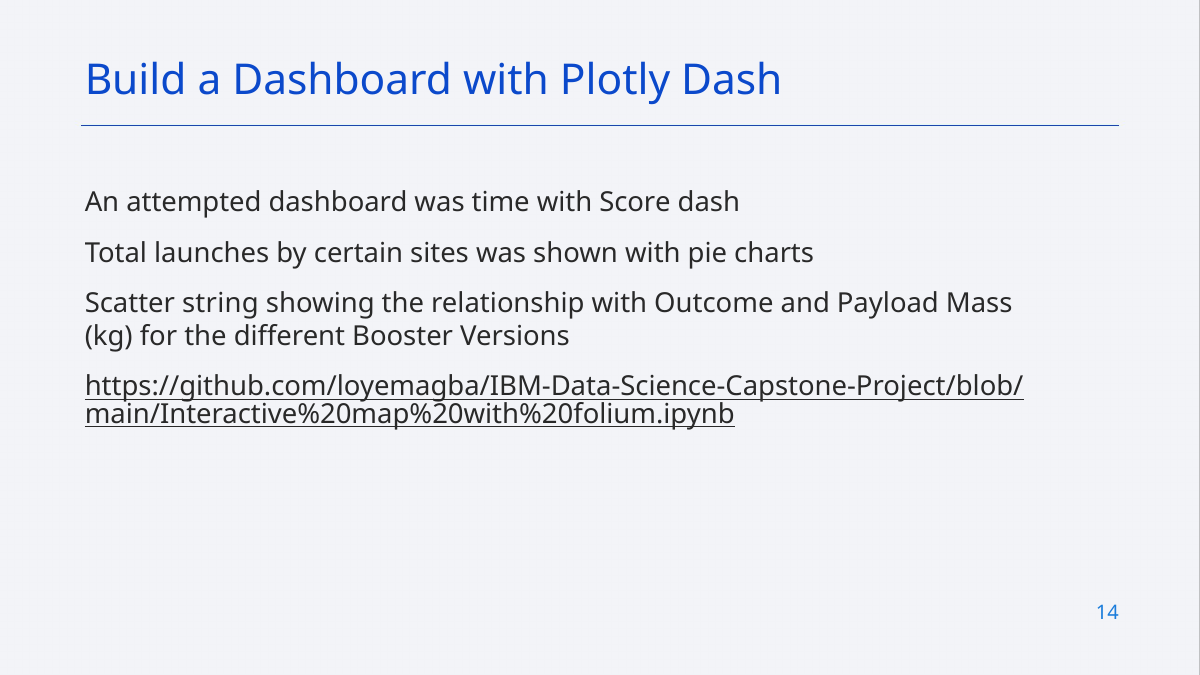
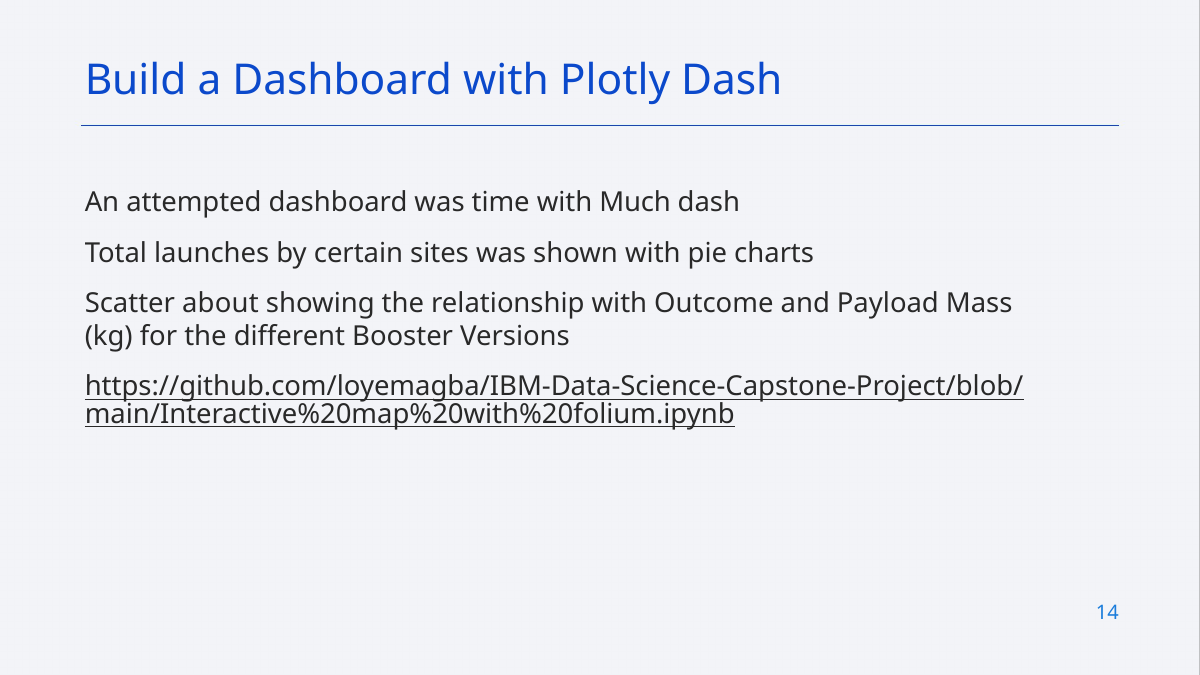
Score: Score -> Much (635, 203)
string: string -> about (220, 303)
